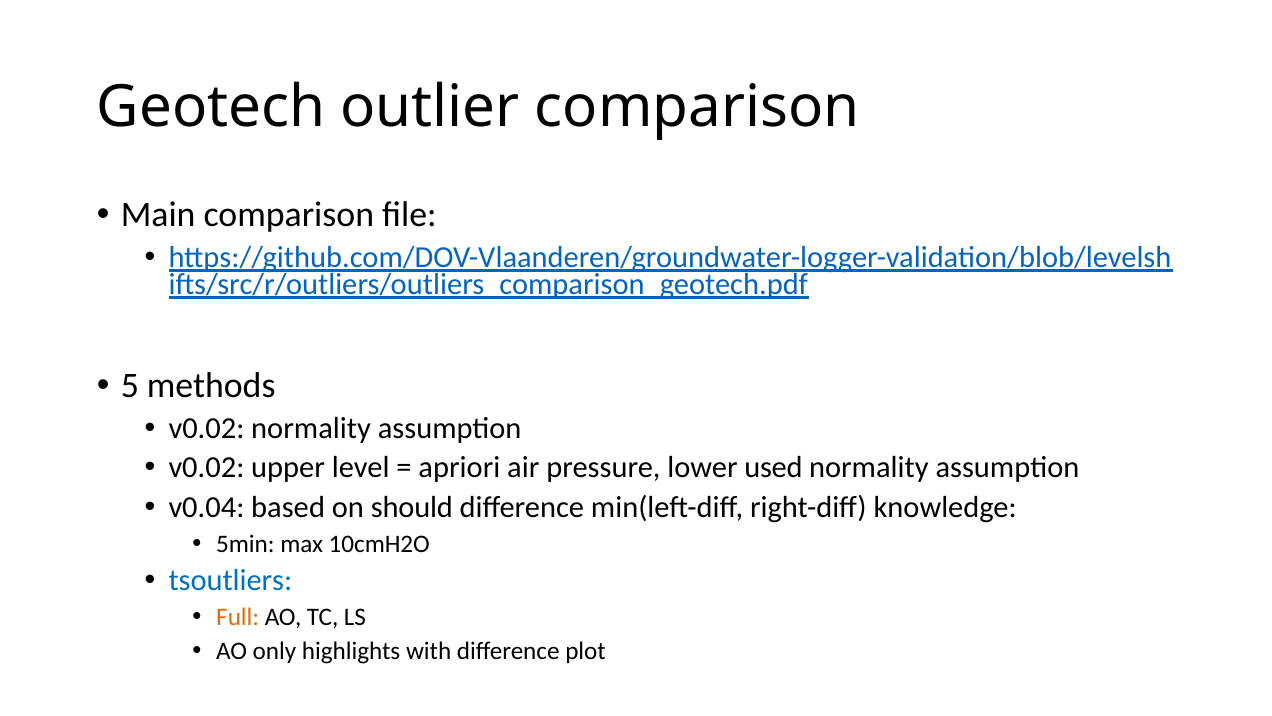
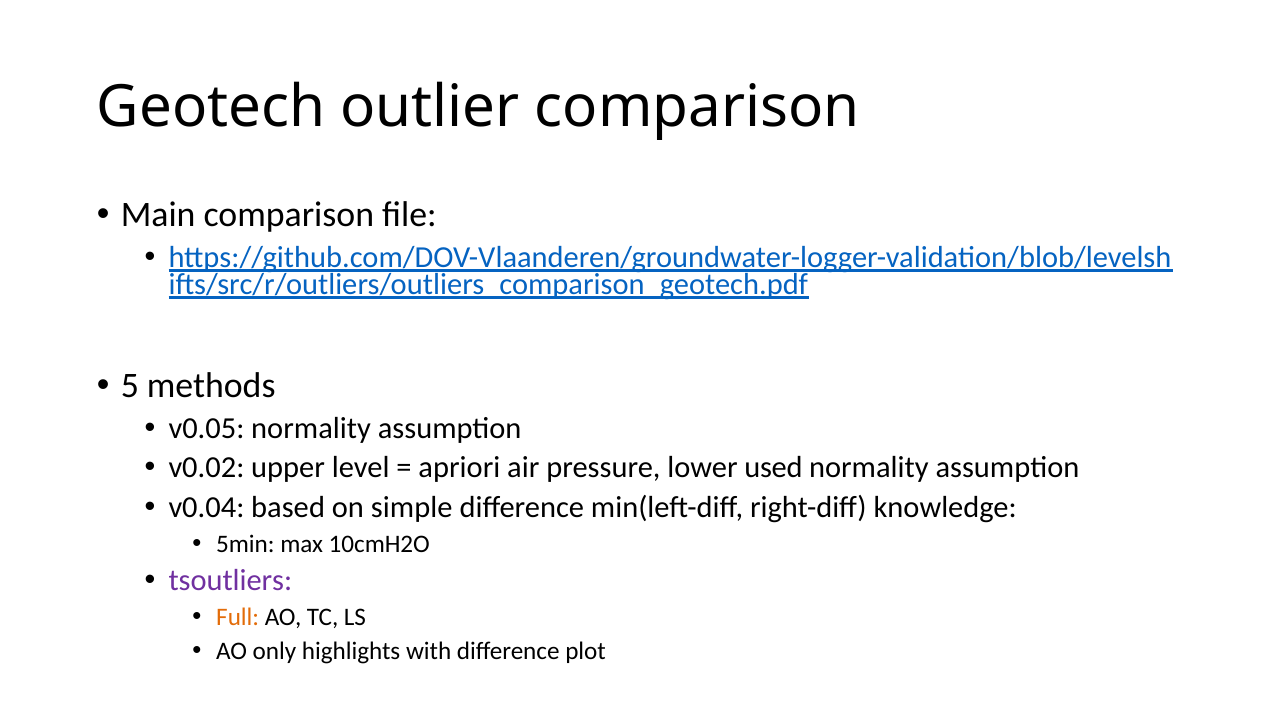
v0.02: v0.02 -> v0.05 (206, 428)
should: should -> simple (412, 507)
tsoutliers colour: blue -> purple (230, 580)
